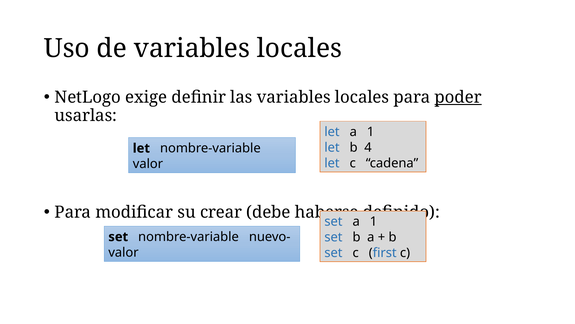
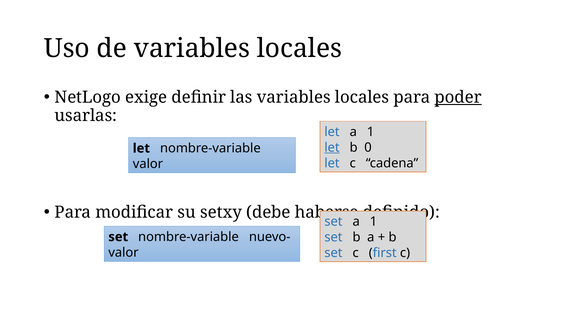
let underline: none -> present (332, 147)
4: 4 -> 0 (368, 147)
crear: crear -> setxy (221, 212)
